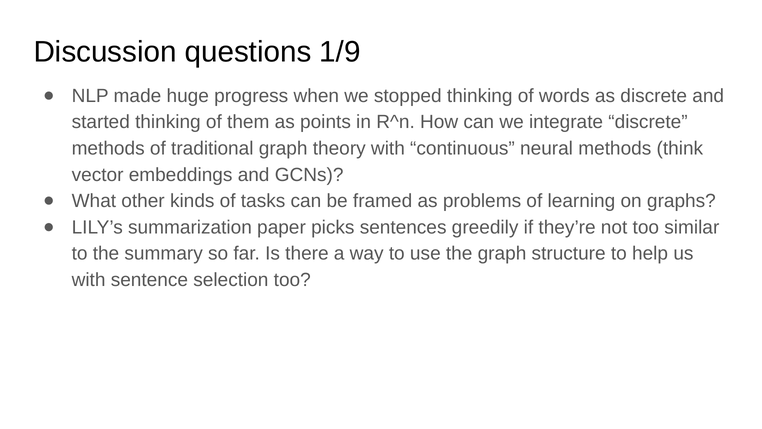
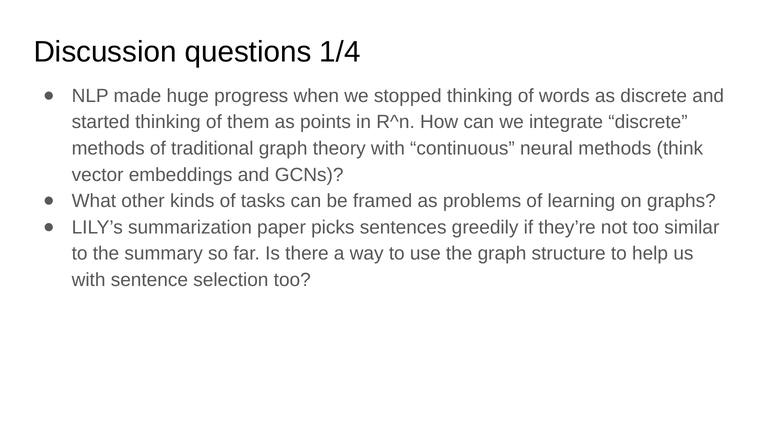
1/9: 1/9 -> 1/4 (340, 52)
